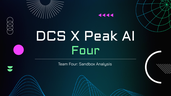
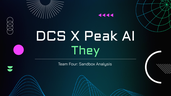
Four: Four -> They (85, 51)
